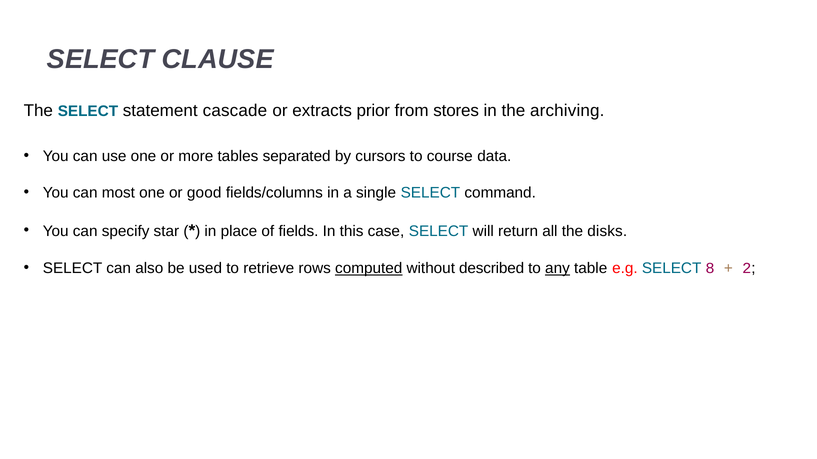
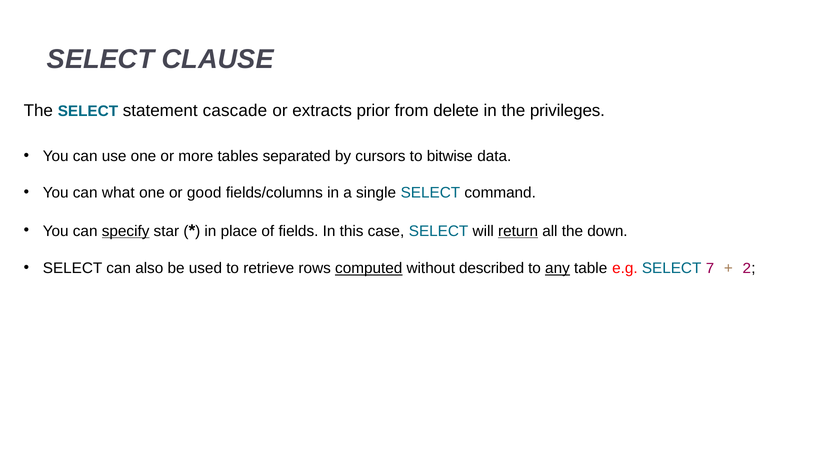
stores: stores -> delete (456, 111)
archiving: archiving -> privileges (567, 111)
course: course -> bitwise (450, 156)
most: most -> what (118, 193)
specify underline: none -> present (126, 231)
return underline: none -> present (518, 231)
disks: disks -> down (607, 231)
8: 8 -> 7 (710, 269)
